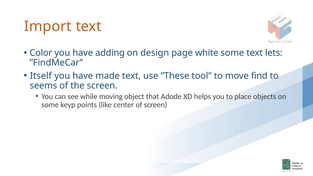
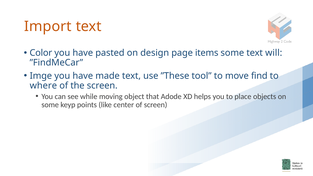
adding: adding -> pasted (110, 53)
white: white -> items (207, 53)
lets: lets -> will (274, 53)
Itself: Itself -> Imge (41, 76)
seems: seems -> where (43, 86)
